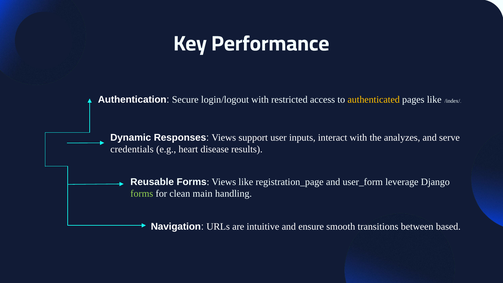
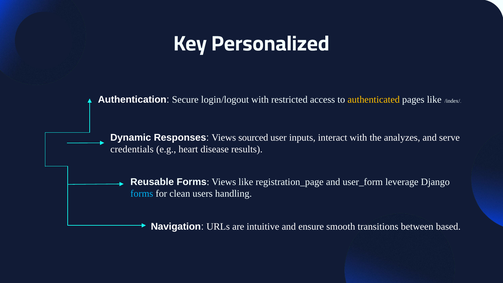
Performance: Performance -> Personalized (270, 44)
support: support -> sourced (253, 137)
forms colour: light green -> light blue (142, 194)
main: main -> users (203, 194)
